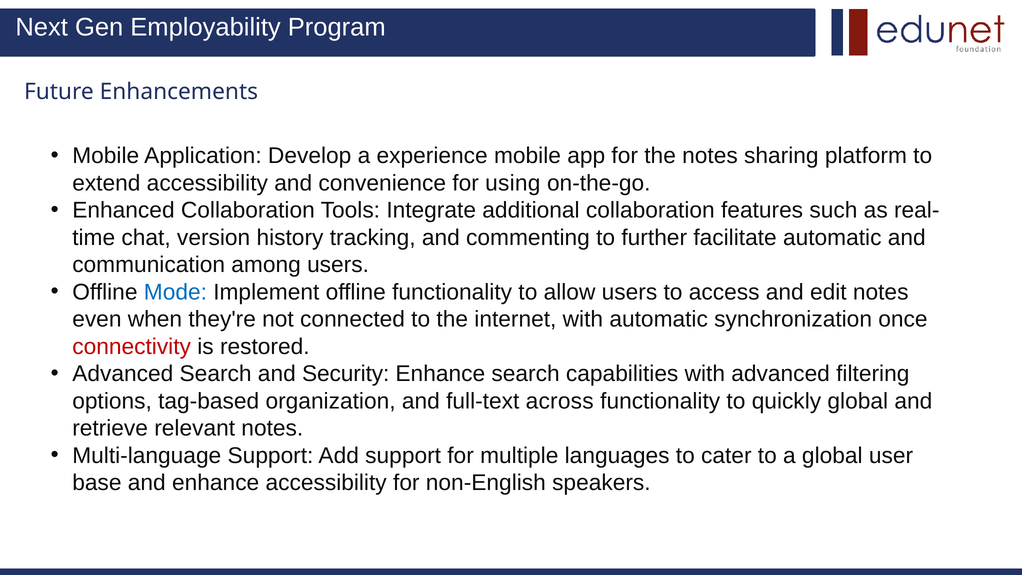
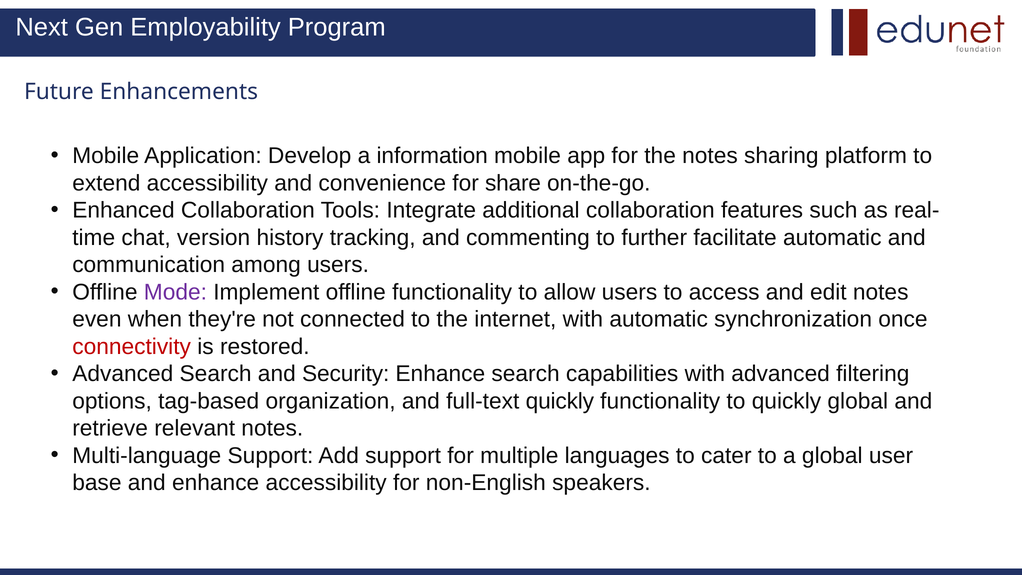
experience: experience -> information (432, 156)
using: using -> share (513, 183)
Mode colour: blue -> purple (175, 292)
full-text across: across -> quickly (560, 401)
